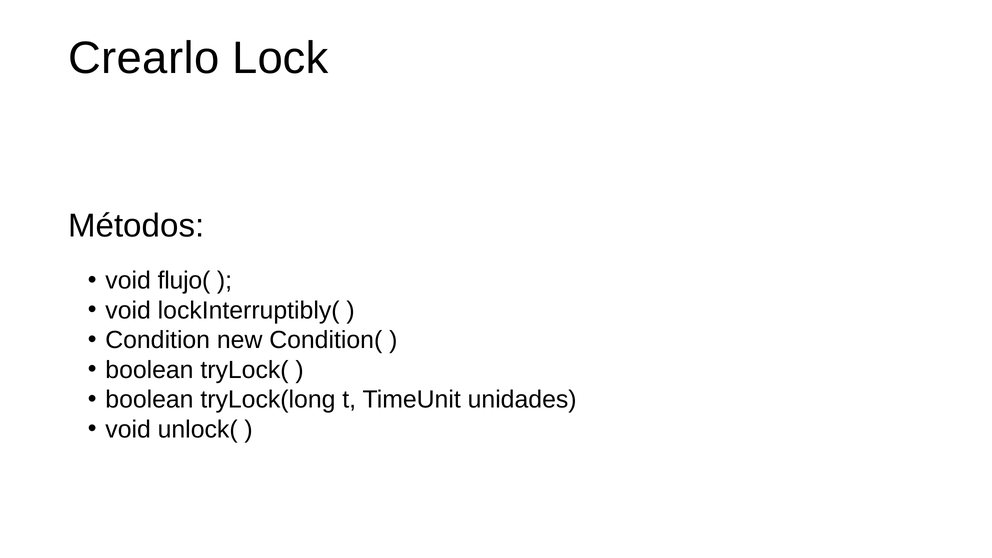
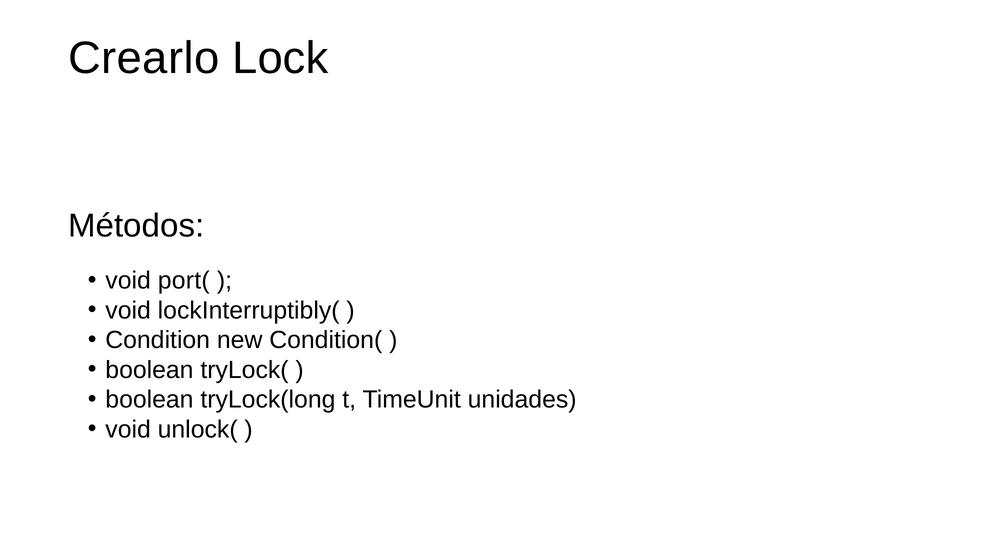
flujo(: flujo( -> port( (184, 281)
